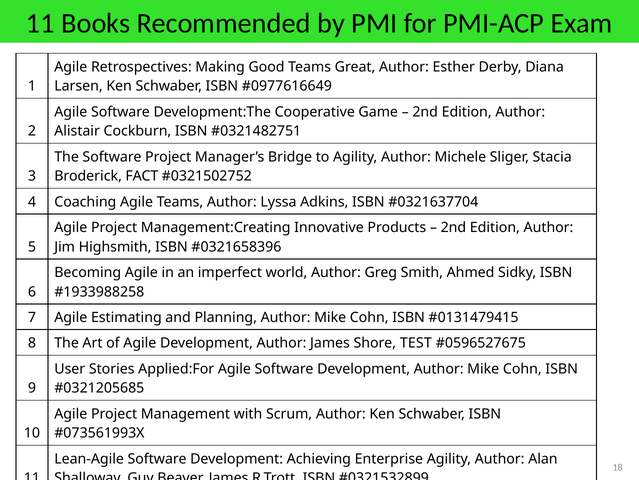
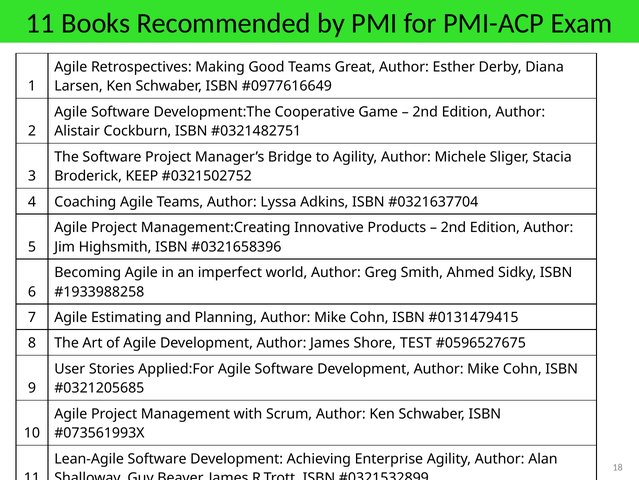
FACT: FACT -> KEEP (142, 176)
